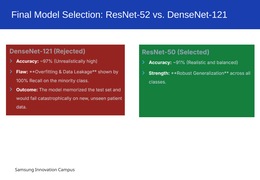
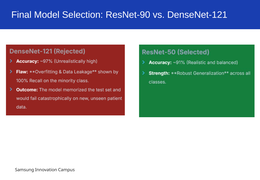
ResNet-52: ResNet-52 -> ResNet-90 (128, 15)
